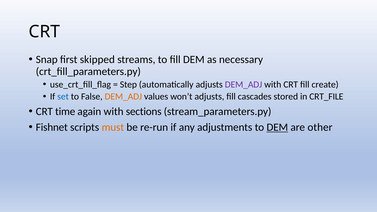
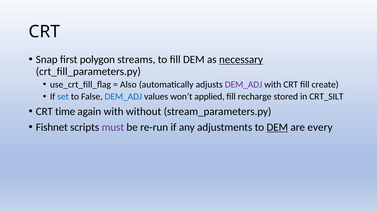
skipped: skipped -> polygon (97, 60)
necessary underline: none -> present (241, 60)
Step: Step -> Also (128, 84)
DEM_ADJ colour: orange -> blue (123, 97)
won’t adjusts: adjusts -> applied (209, 97)
cascades: cascades -> recharge (255, 97)
CRT_FILE: CRT_FILE -> CRT_SILT (326, 97)
sections: sections -> without (144, 112)
must colour: orange -> purple (113, 127)
other: other -> every (320, 127)
